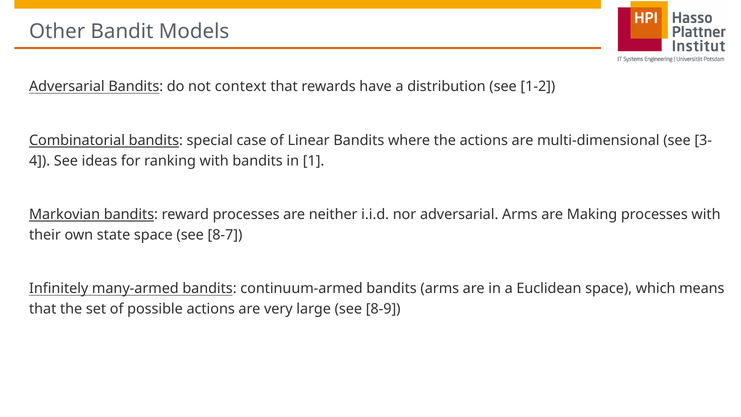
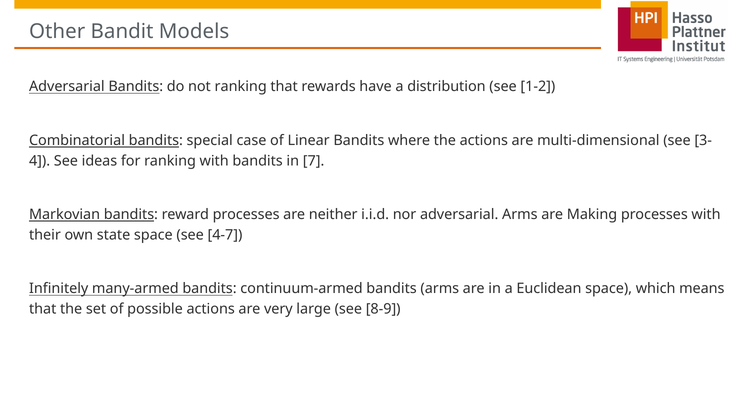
not context: context -> ranking (241, 87)
1: 1 -> 7 (314, 161)
8-7: 8-7 -> 4-7 (225, 235)
